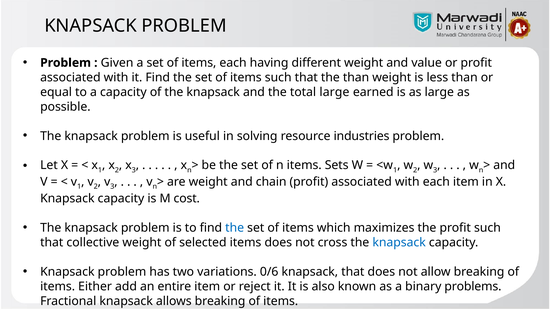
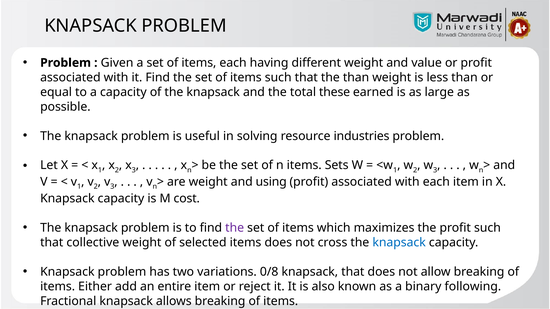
total large: large -> these (335, 92)
chain: chain -> using (271, 182)
the colour: blue -> purple (235, 228)
0/6: 0/6 -> 0/8 (269, 272)
problems: problems -> following (473, 287)
